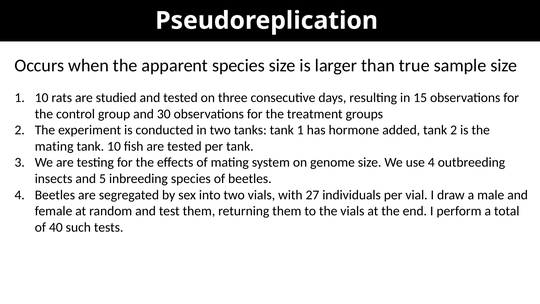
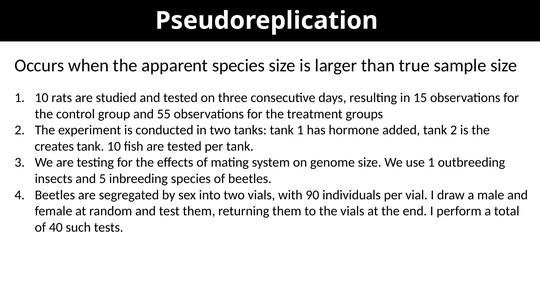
30: 30 -> 55 (164, 114)
mating: mating -> creates (54, 146)
use 4: 4 -> 1 (431, 162)
27: 27 -> 90 (312, 195)
